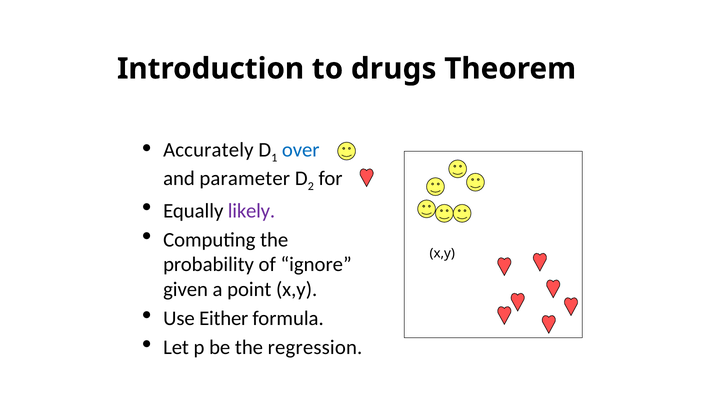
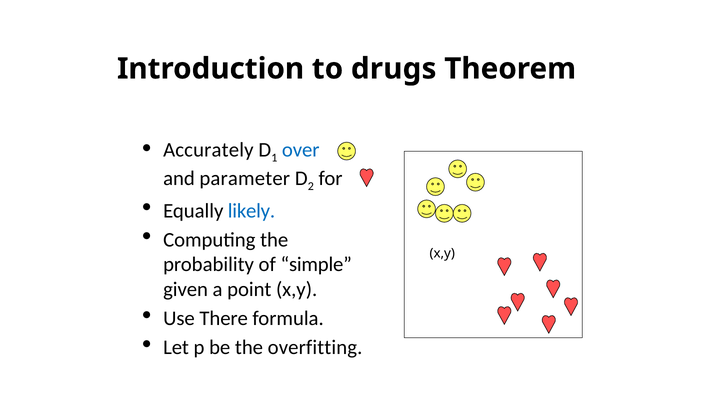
likely colour: purple -> blue (251, 211)
ignore: ignore -> simple (316, 265)
Either: Either -> There (224, 319)
regression: regression -> overfitting (315, 348)
